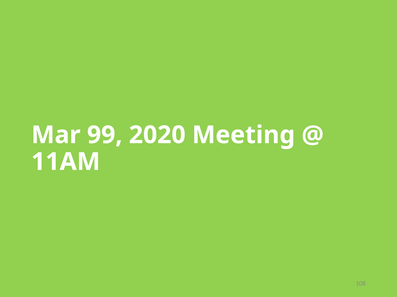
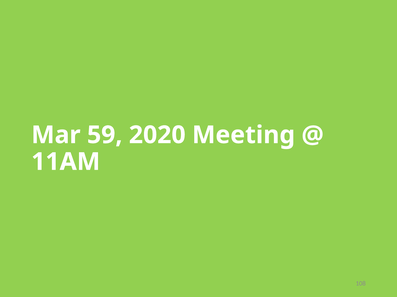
99: 99 -> 59 (105, 135)
